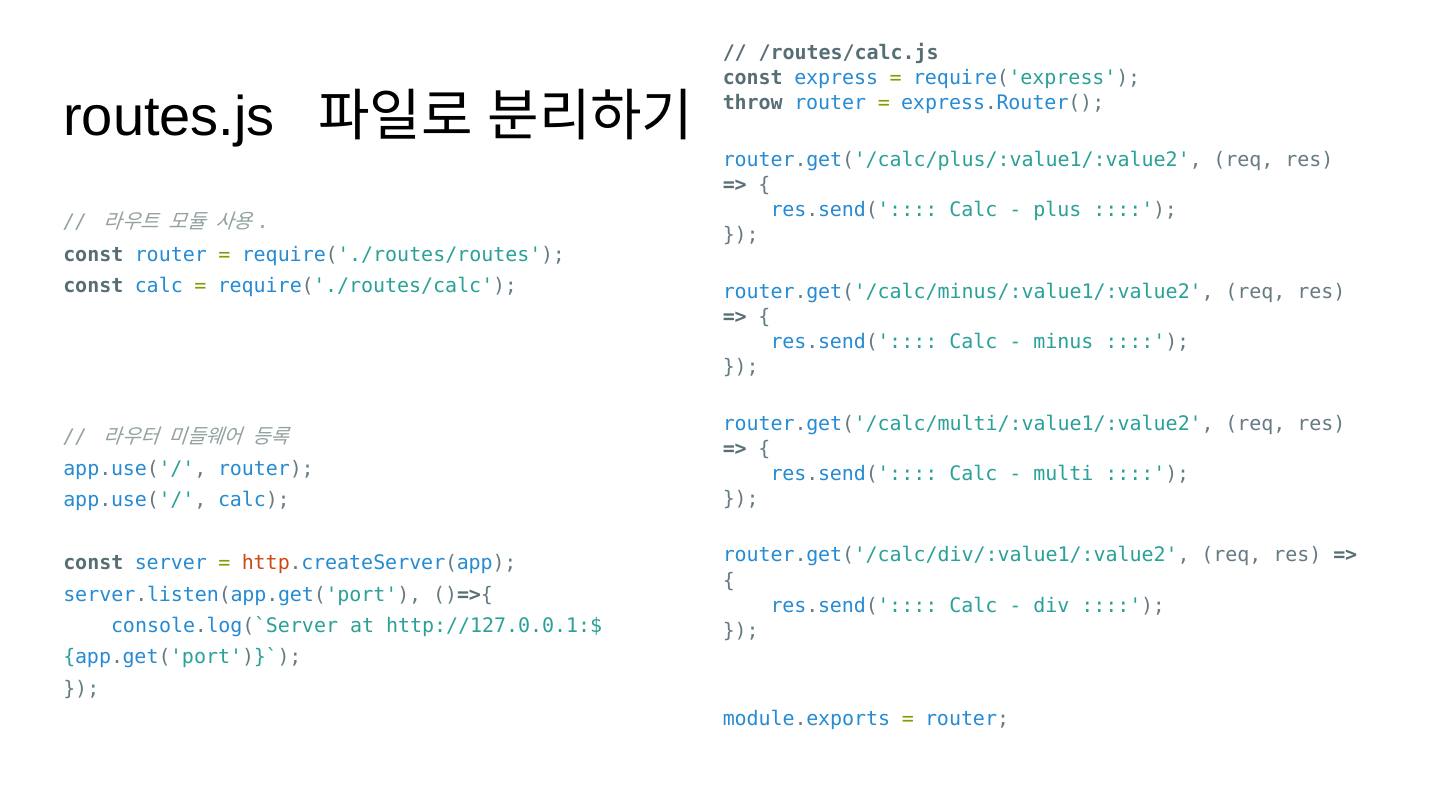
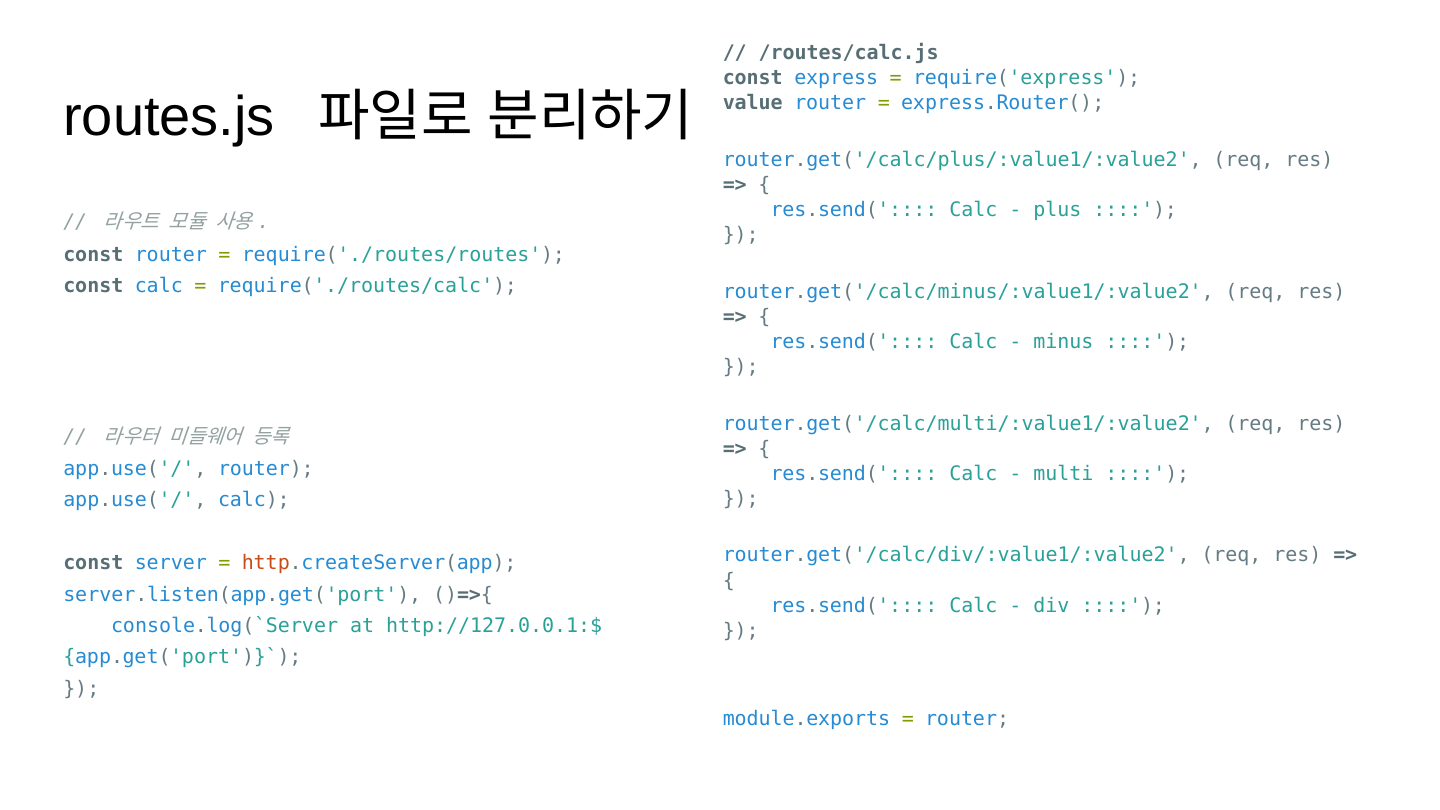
throw: throw -> value (753, 103)
